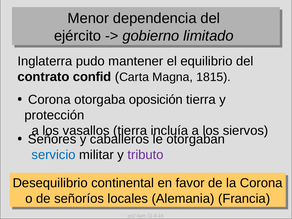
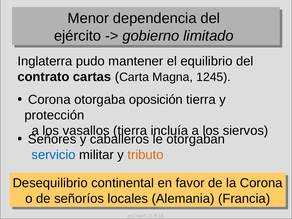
confid: confid -> cartas (92, 77)
1815: 1815 -> 1245 (214, 77)
tributo colour: purple -> orange (146, 155)
